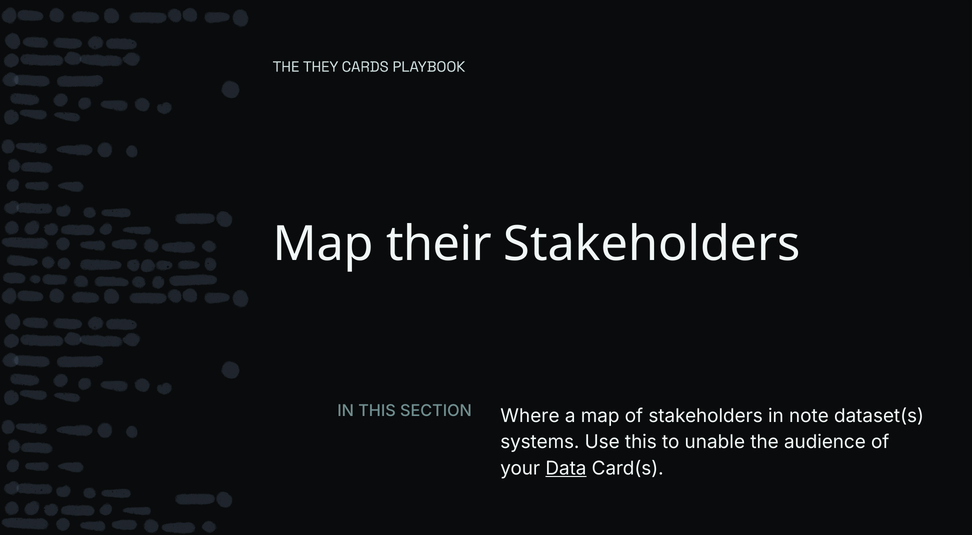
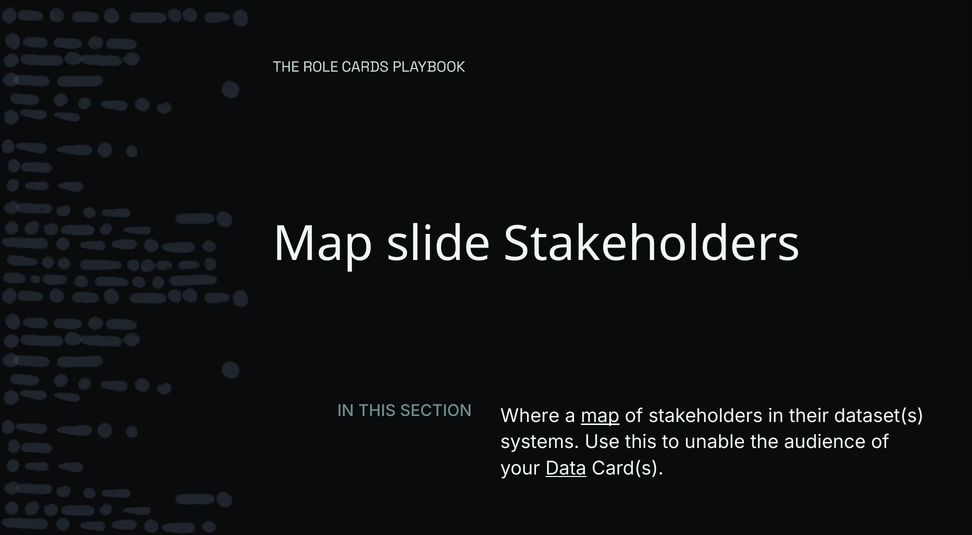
THEY: THEY -> ROLE (321, 67)
Map their: their -> slide (439, 244)
map underline: none -> present (600, 416)
in note: note -> their (809, 416)
